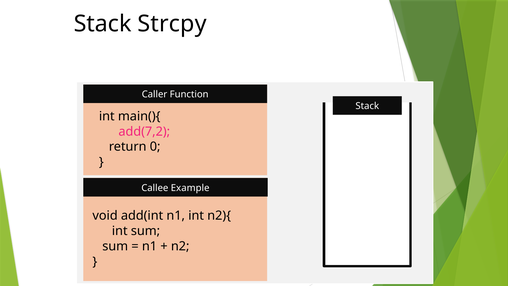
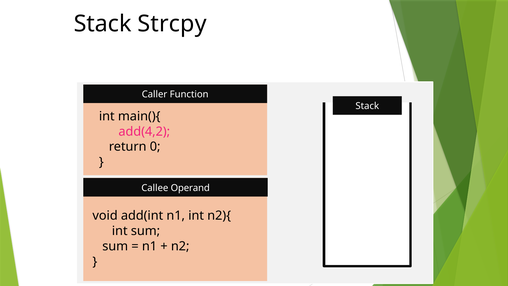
add(7,2: add(7,2 -> add(4,2 (144, 131)
Example: Example -> Operand (190, 188)
